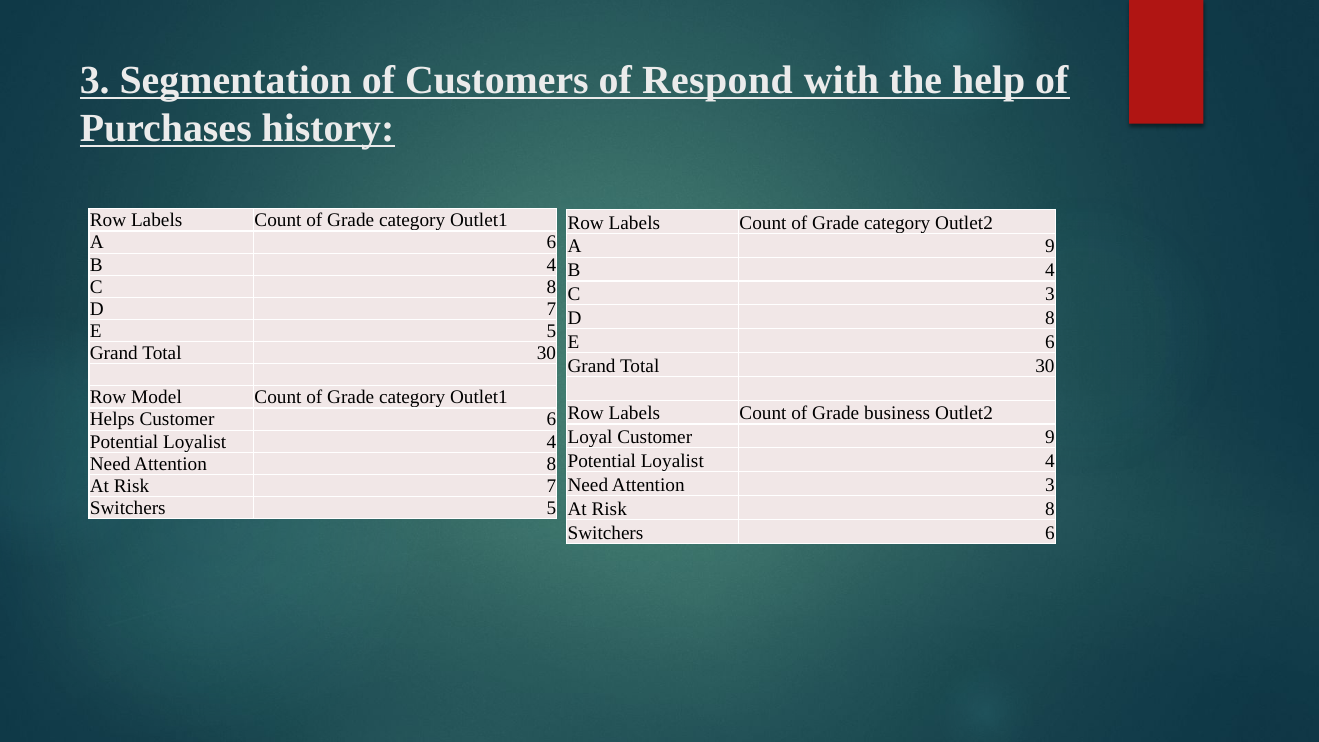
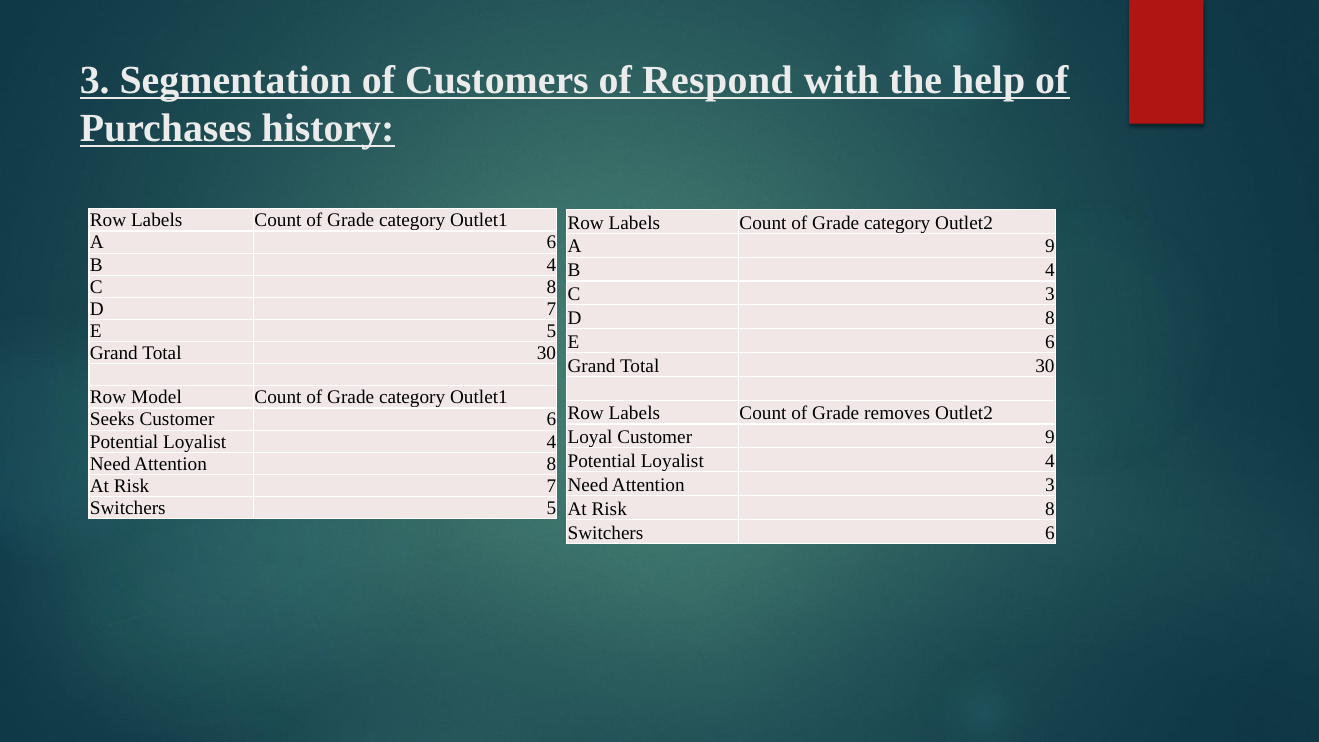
business: business -> removes (897, 413)
Helps: Helps -> Seeks (112, 420)
